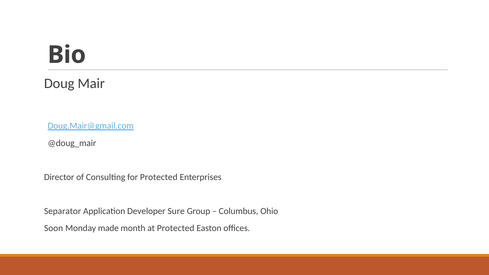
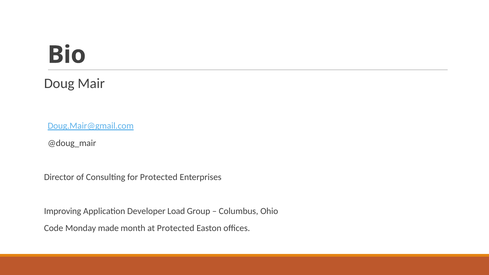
Separator: Separator -> Improving (63, 211)
Sure: Sure -> Load (176, 211)
Soon: Soon -> Code (54, 228)
